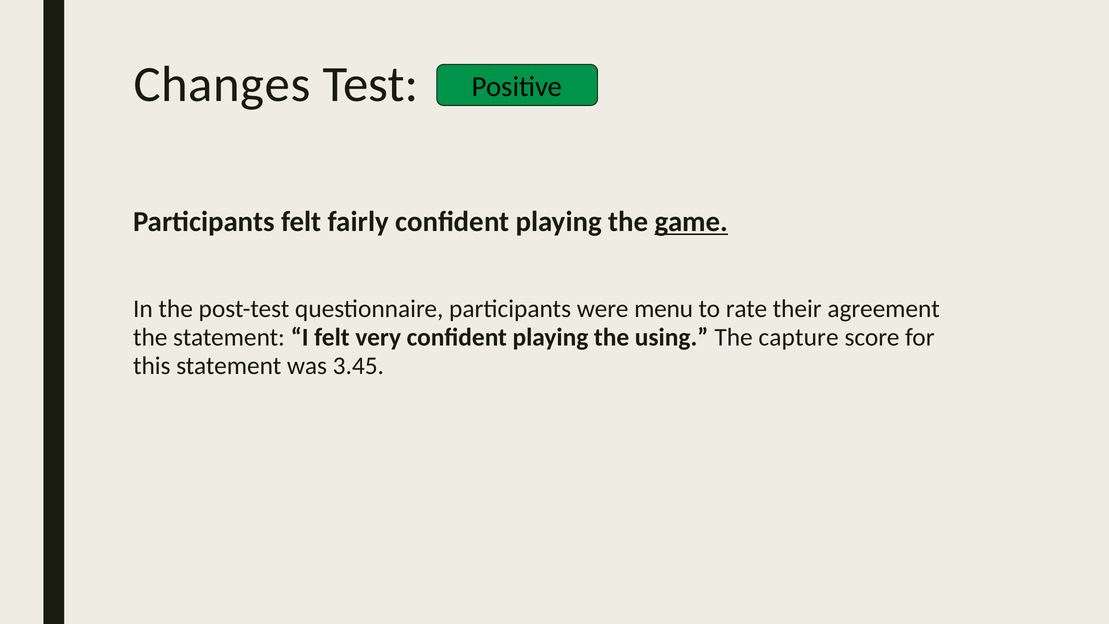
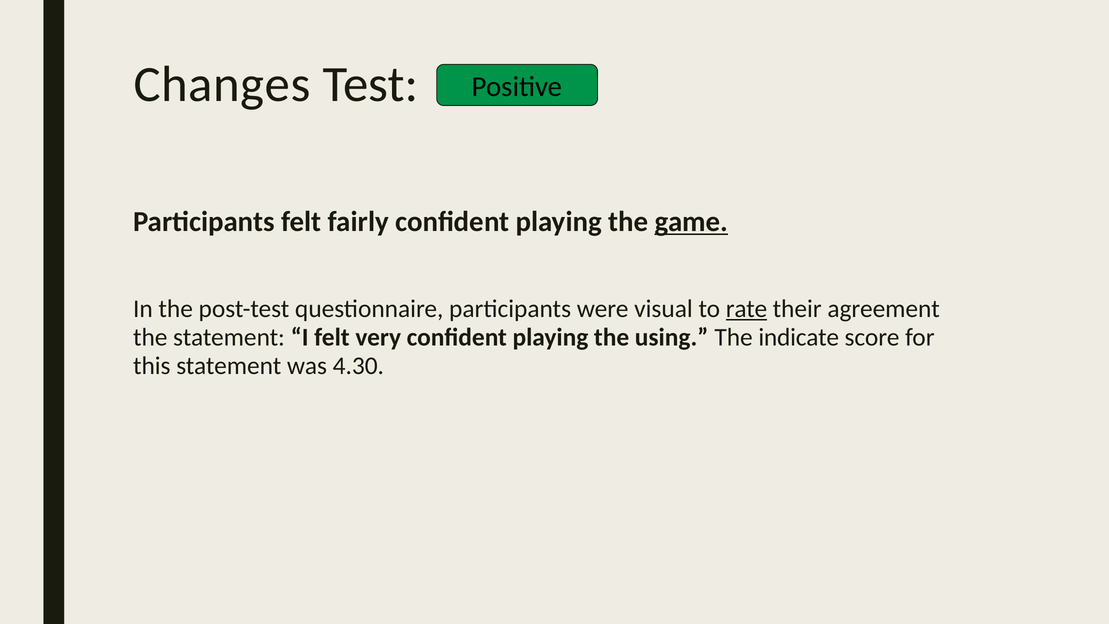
menu: menu -> visual (663, 309)
rate underline: none -> present (747, 309)
capture: capture -> indicate (799, 337)
3.45: 3.45 -> 4.30 (358, 366)
